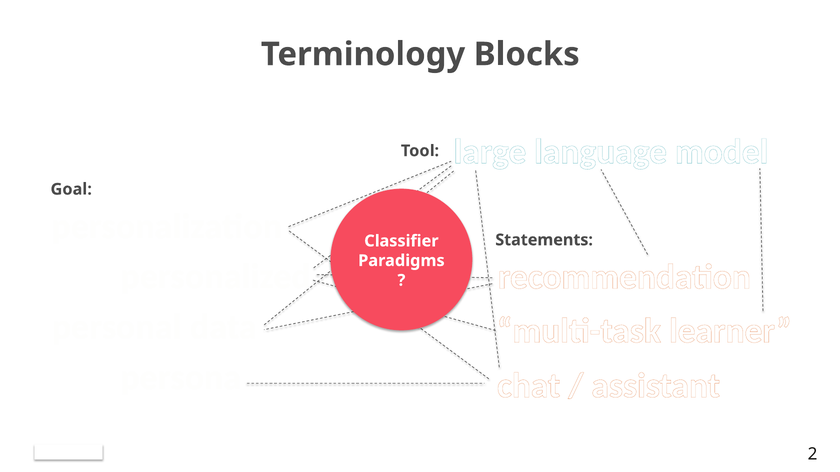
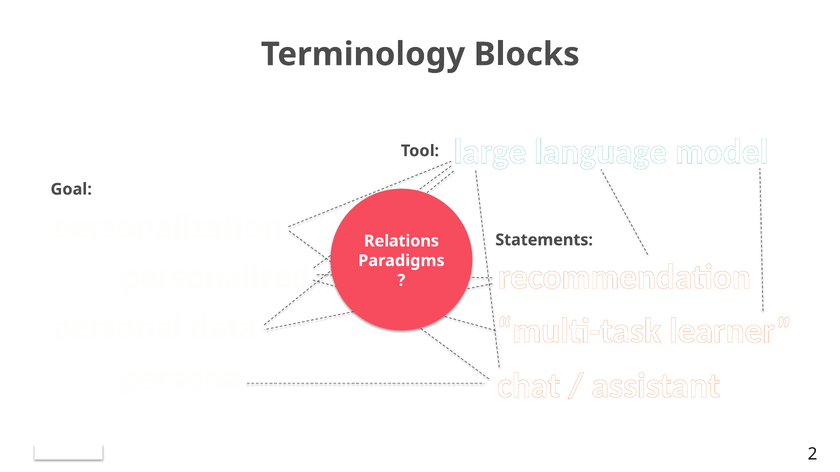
Classifier: Classifier -> Relations (401, 241)
